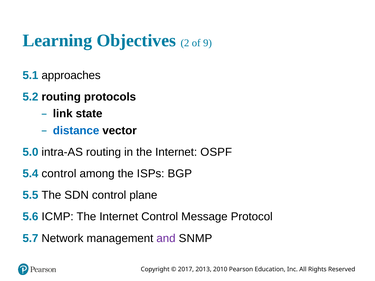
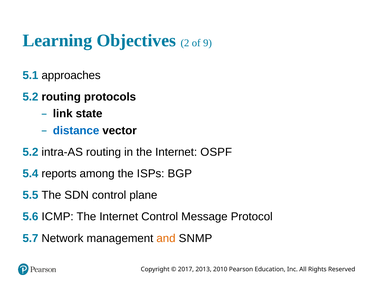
5.0: 5.0 -> 5.2 (30, 152)
5.4 control: control -> reports (59, 174)
and colour: purple -> orange (166, 238)
